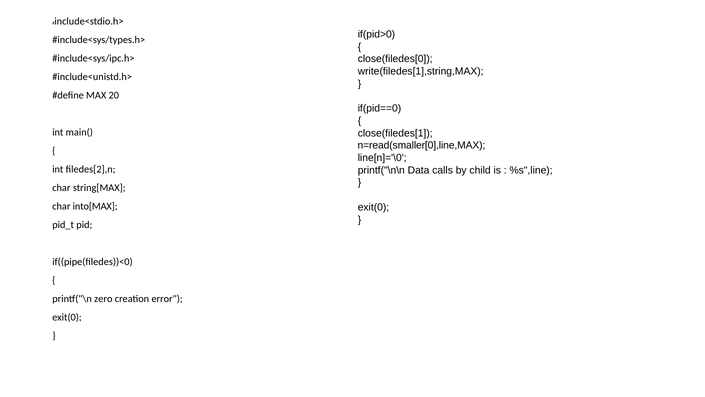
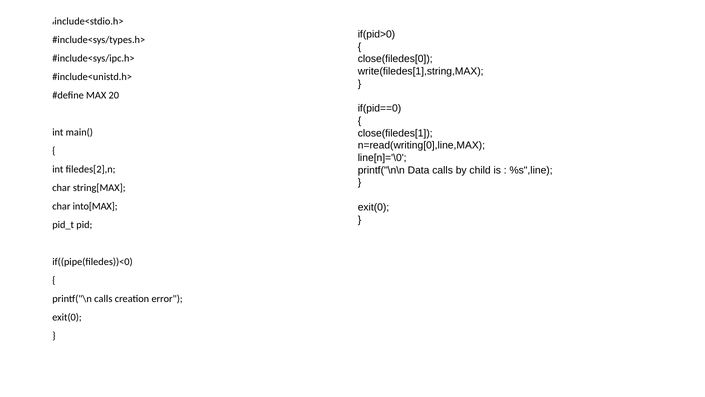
n=read(smaller[0],line,MAX: n=read(smaller[0],line,MAX -> n=read(writing[0],line,MAX (421, 145)
printf("\n zero: zero -> calls (103, 298)
